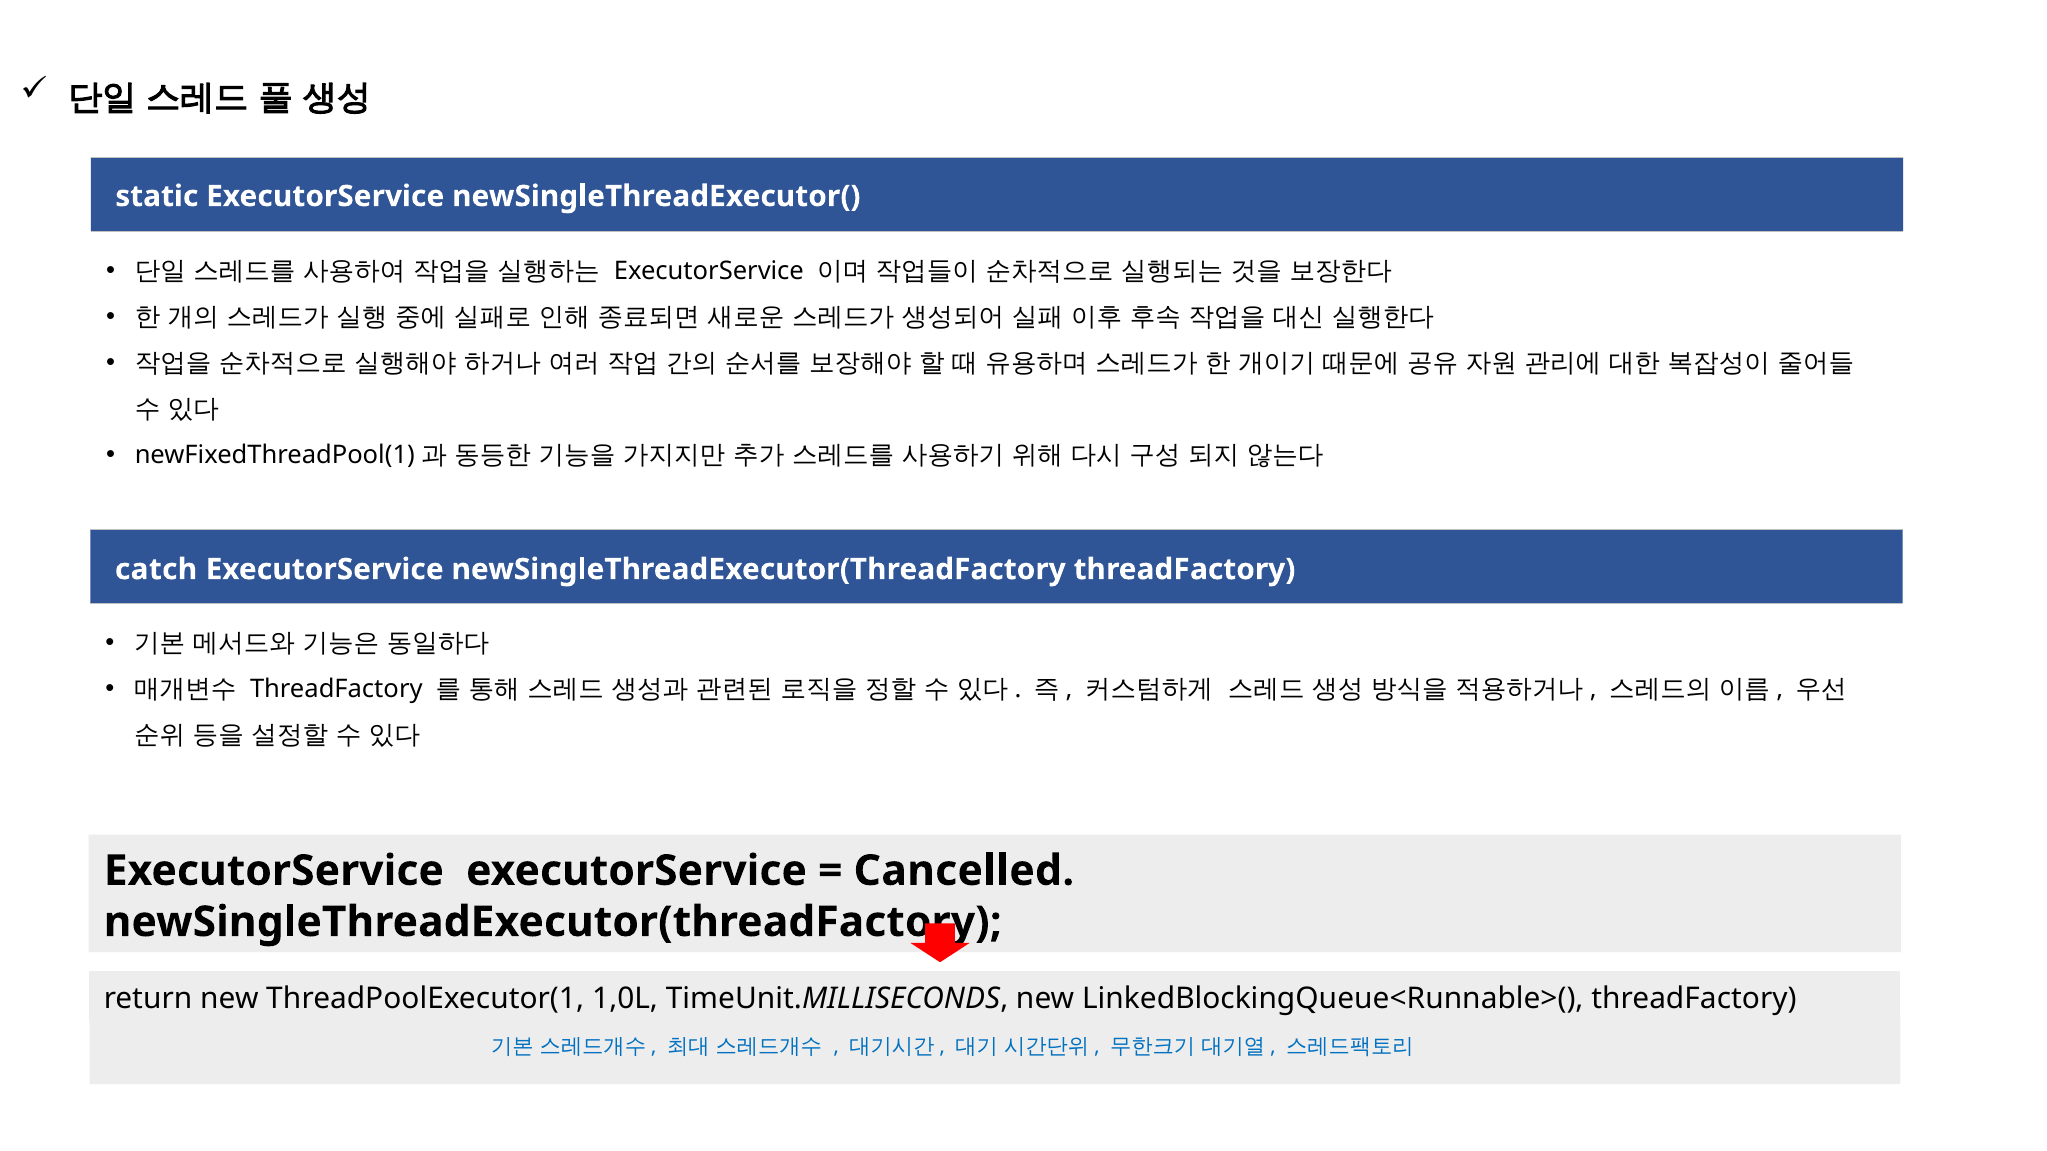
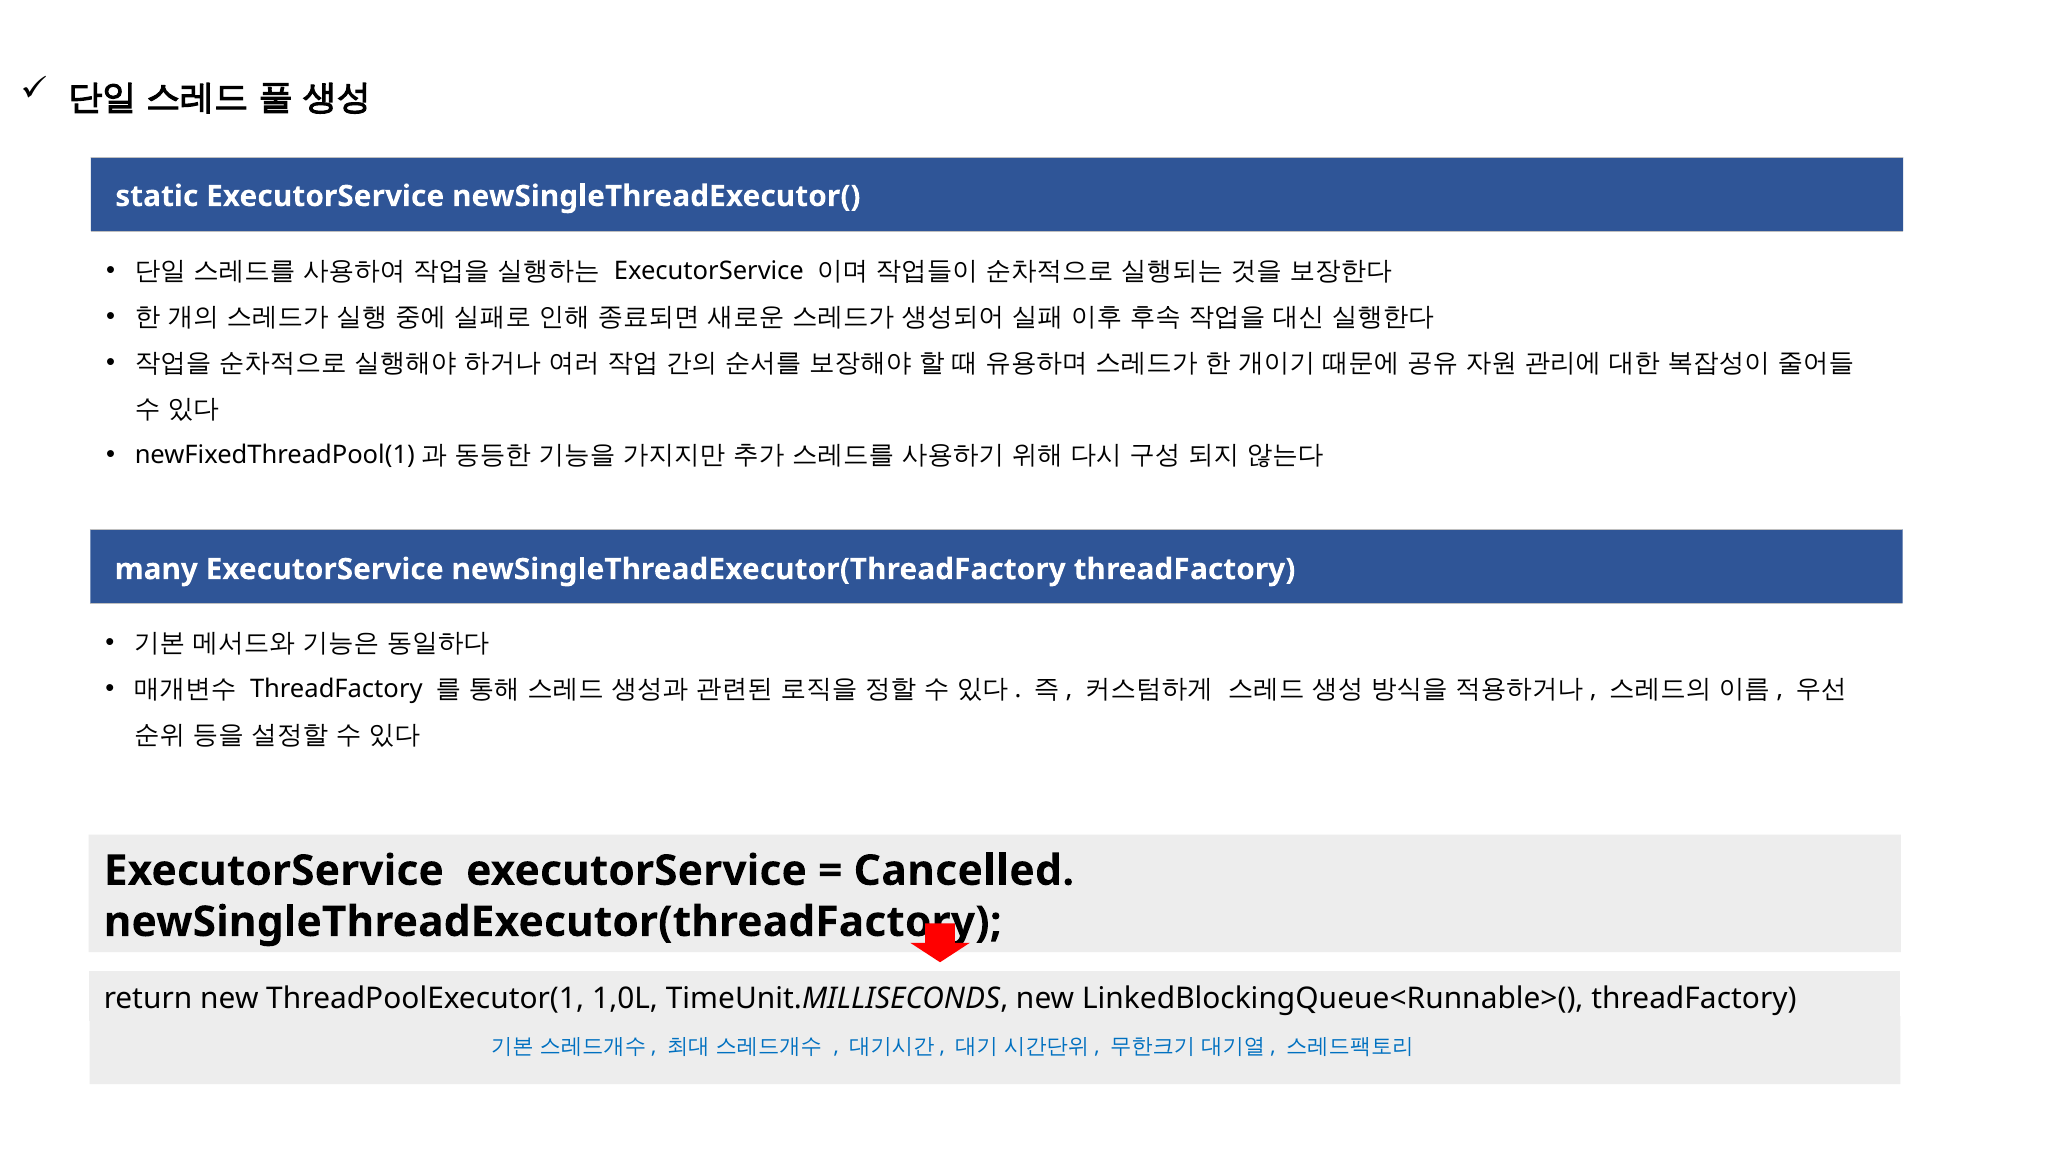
catch: catch -> many (156, 570)
